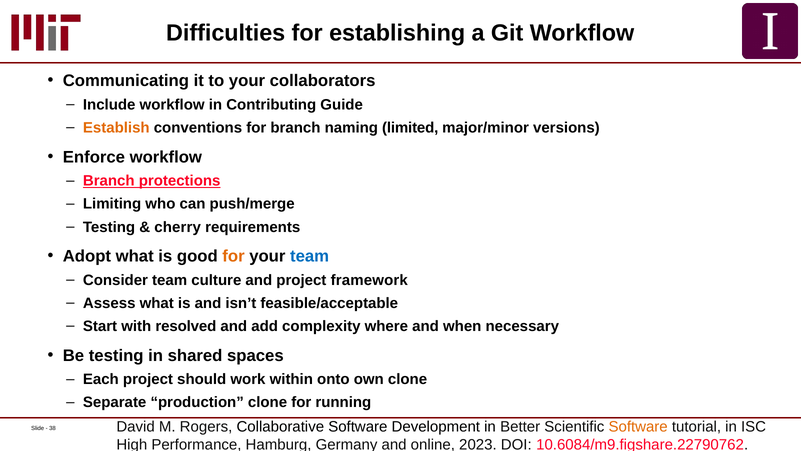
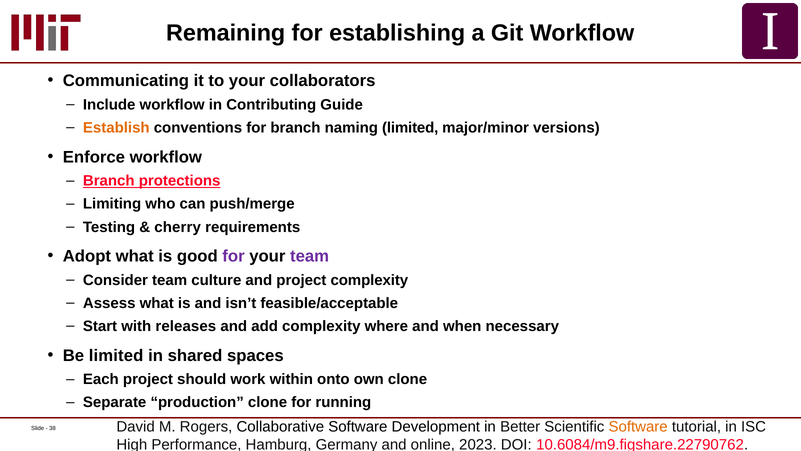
Difficulties: Difficulties -> Remaining (226, 33)
for colour: orange -> purple (233, 256)
team colour: blue -> purple (310, 256)
project framework: framework -> complexity (369, 280)
resolved: resolved -> releases (186, 326)
Be testing: testing -> limited (116, 355)
